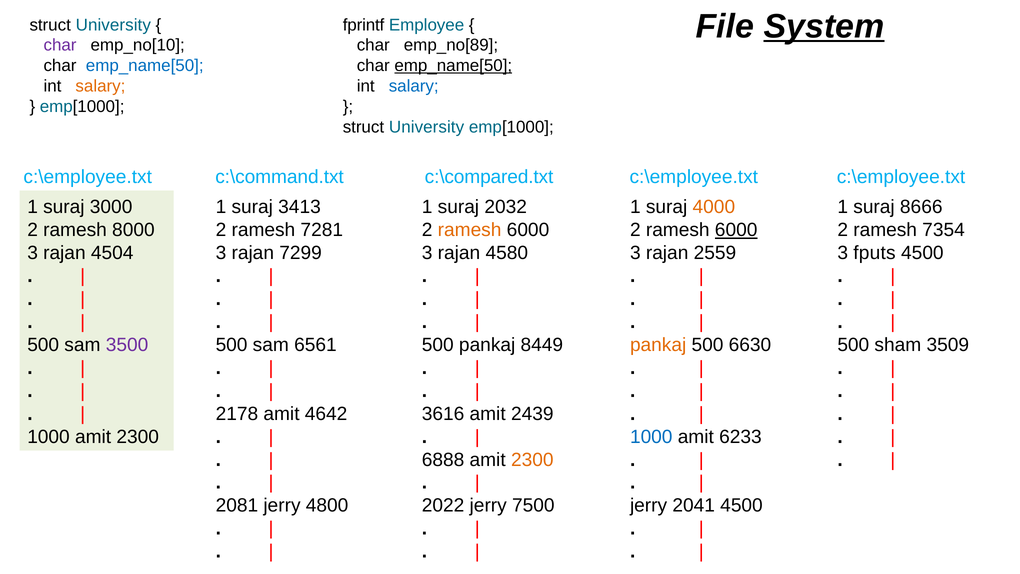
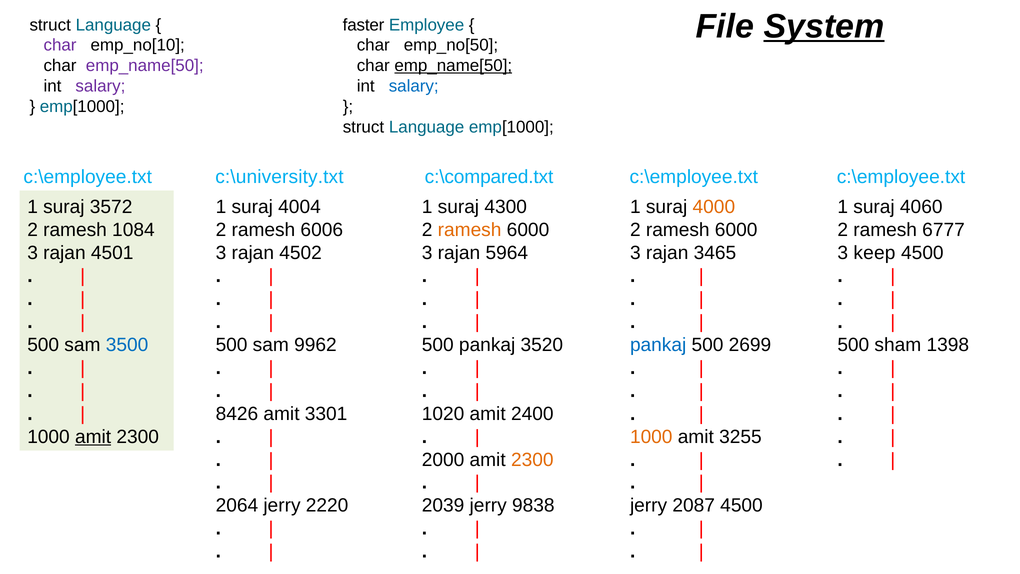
University: University -> Language (113, 25)
fprintf: fprintf -> faster (364, 25)
emp_no[89: emp_no[89 -> emp_no[50 (451, 45)
emp_name[50 colour: blue -> purple (145, 66)
salary colour: orange -> purple (100, 86)
University: University -> Language (427, 127)
c:\command.txt: c:\command.txt -> c:\university.txt (279, 177)
3000: 3000 -> 3572 (111, 207)
3413: 3413 -> 4004 (299, 207)
2032: 2032 -> 4300 (506, 207)
8666: 8666 -> 4060 (921, 207)
8000: 8000 -> 1084 (133, 230)
7281: 7281 -> 6006 (322, 230)
6000 underline: present -> none (736, 230)
7354: 7354 -> 6777 (944, 230)
4504: 4504 -> 4501 (112, 253)
7299: 7299 -> 4502 (301, 253)
4580: 4580 -> 5964 (507, 253)
2559: 2559 -> 3465 (715, 253)
fputs: fputs -> keep (874, 253)
3500 colour: purple -> blue (127, 345)
6561: 6561 -> 9962 (315, 345)
8449: 8449 -> 3520 (542, 345)
pankaj colour: orange -> blue (658, 345)
6630: 6630 -> 2699 (750, 345)
3509: 3509 -> 1398 (948, 345)
2178: 2178 -> 8426 (237, 414)
4642: 4642 -> 3301 (326, 414)
3616: 3616 -> 1020 (443, 414)
2439: 2439 -> 2400 (532, 414)
amit underline: none -> present (93, 437)
1000 colour: blue -> orange (651, 437)
6233: 6233 -> 3255 (740, 437)
6888: 6888 -> 2000 (443, 460)
2081: 2081 -> 2064 (237, 505)
4800: 4800 -> 2220 (327, 505)
2022: 2022 -> 2039 (443, 505)
7500: 7500 -> 9838 (533, 505)
2041: 2041 -> 2087 (694, 505)
